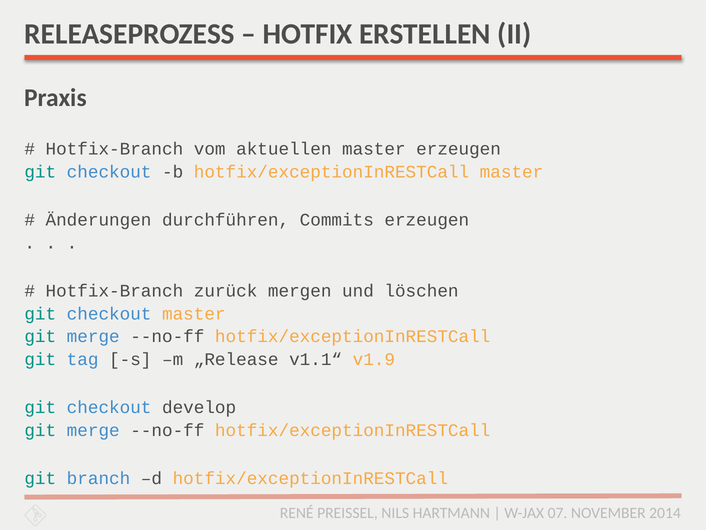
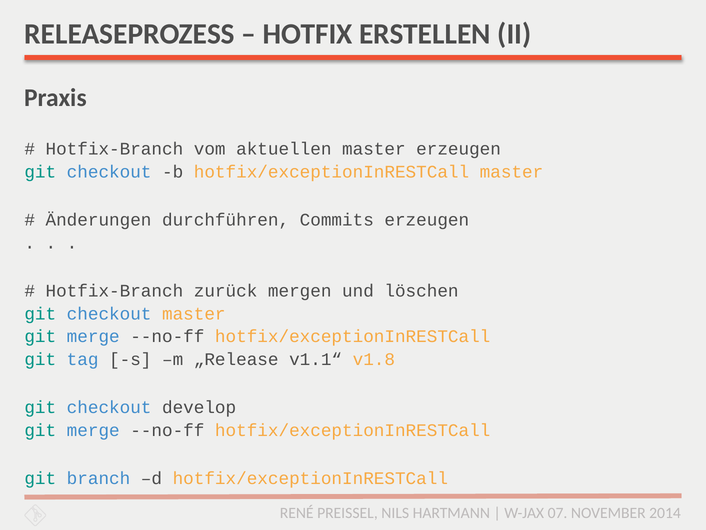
v1.9: v1.9 -> v1.8 (374, 359)
